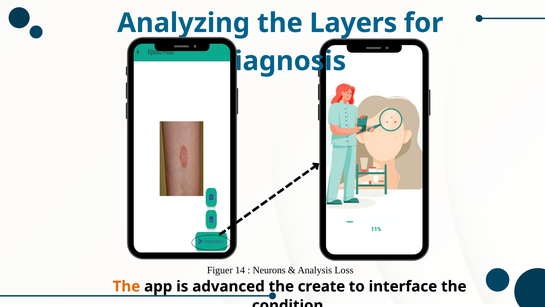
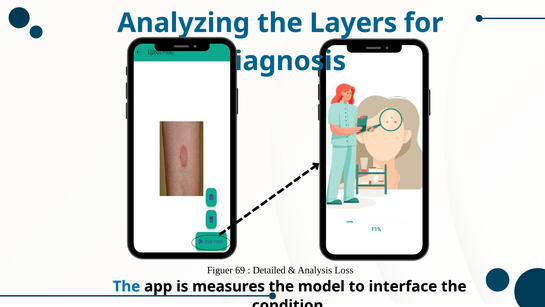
14: 14 -> 69 (240, 270)
Neurons: Neurons -> Detailed (269, 270)
The colour: orange -> blue (126, 286)
advanced: advanced -> measures (229, 286)
create: create -> model (321, 286)
